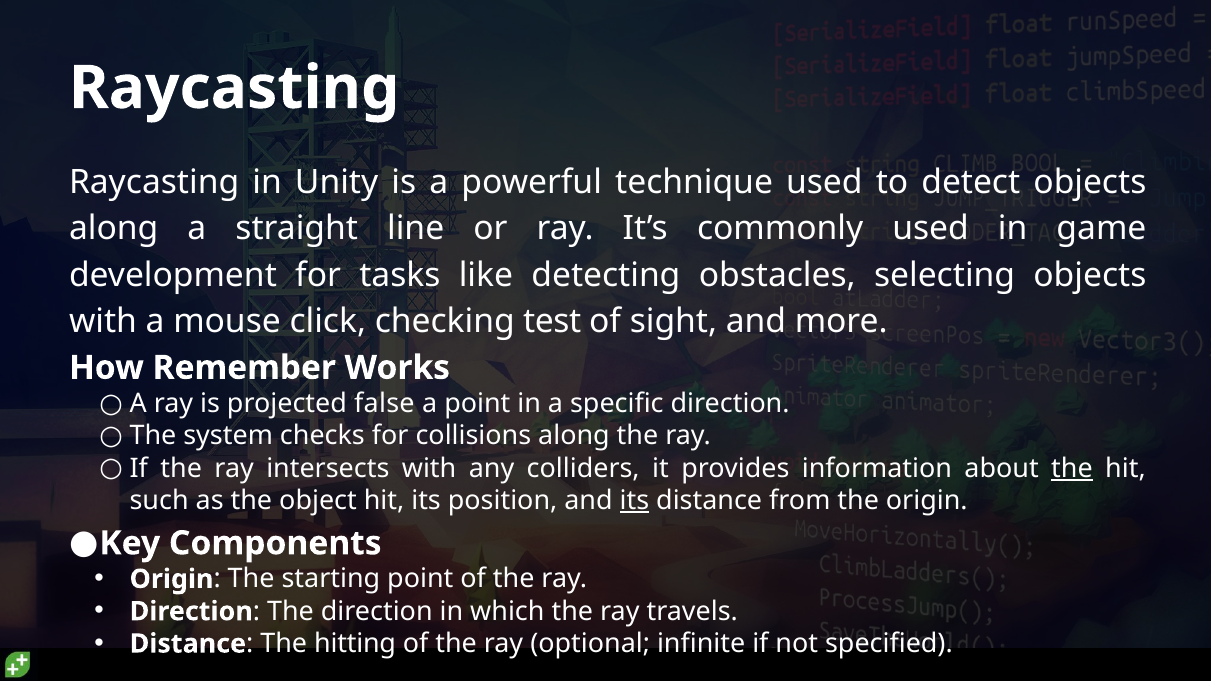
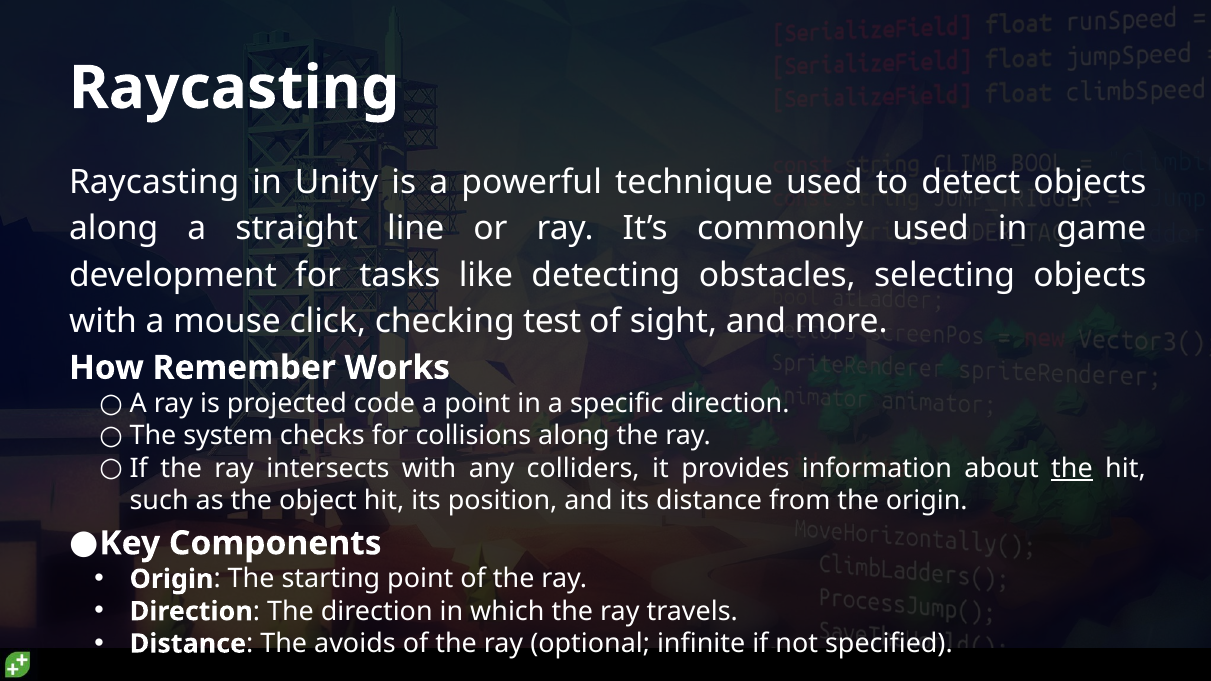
false: false -> code (384, 404)
its underline: present -> none (634, 501)
hitting: hitting -> avoids (355, 644)
